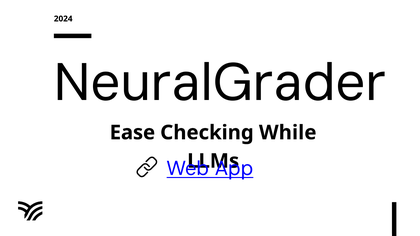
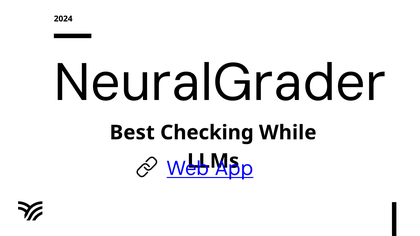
Ease: Ease -> Best (132, 133)
